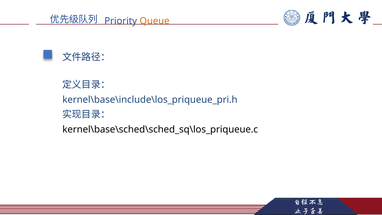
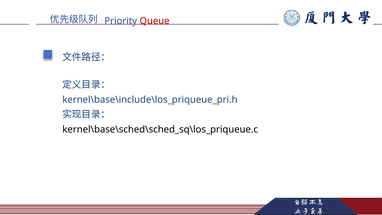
Queue colour: orange -> red (155, 21)
